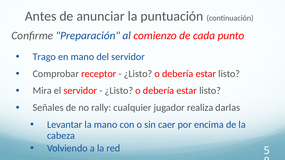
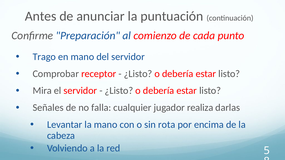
rally: rally -> falla (101, 108)
caer: caer -> rota (167, 125)
